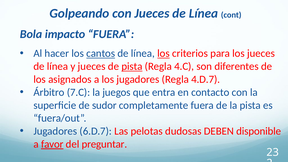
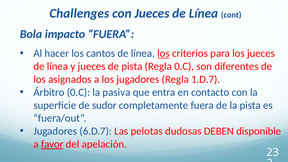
Golpeando: Golpeando -> Challenges (79, 13)
cantos underline: present -> none (101, 53)
pista underline: present -> none (132, 66)
Regla 4.C: 4.C -> 0.C (184, 66)
4.D.7: 4.D.7 -> 1.D.7 (206, 79)
Árbitro 7.C: 7.C -> 0.C (78, 92)
juegos: juegos -> pasiva (116, 92)
preguntar: preguntar -> apelación (104, 144)
